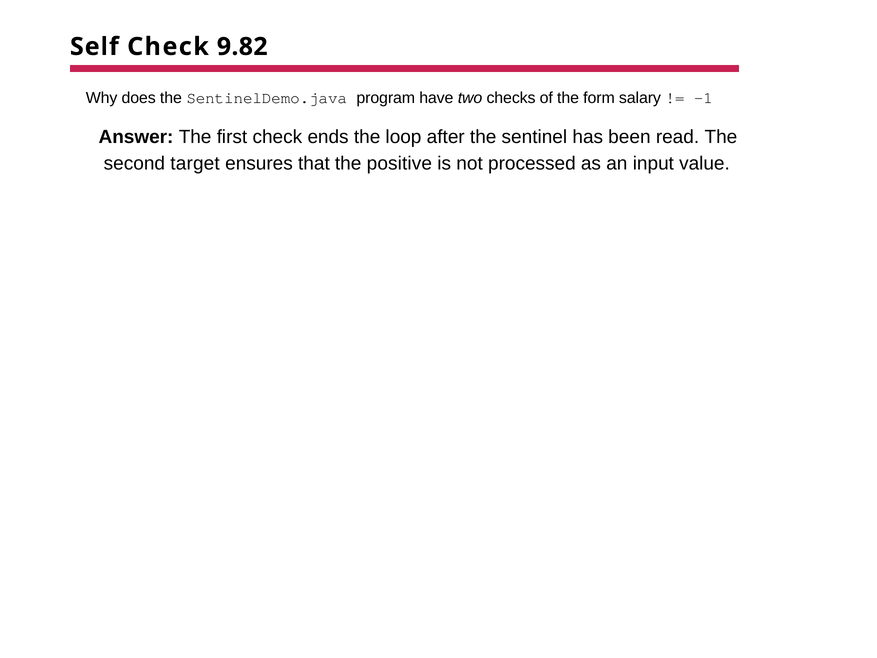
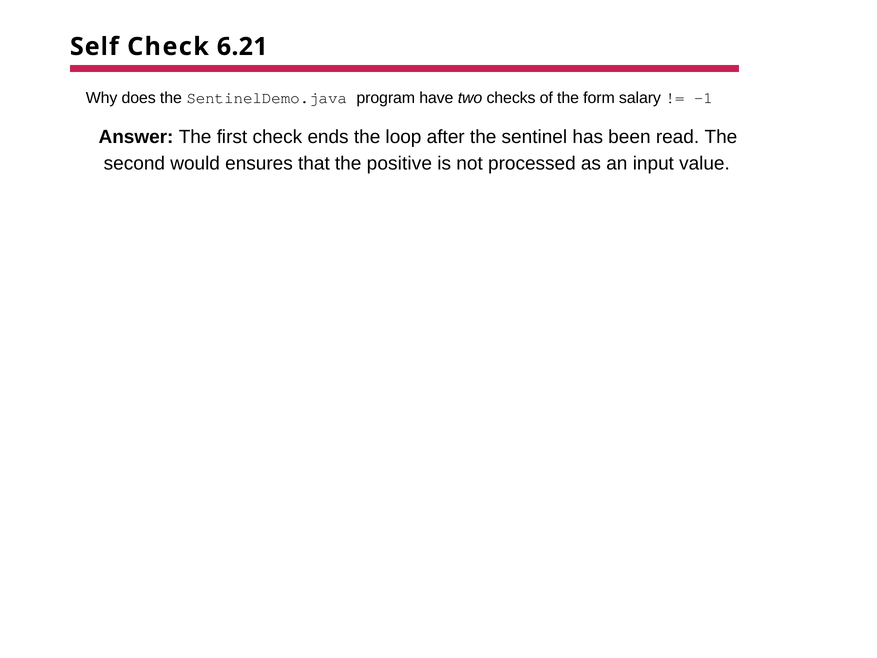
9.82: 9.82 -> 6.21 (242, 47)
target: target -> would (195, 163)
